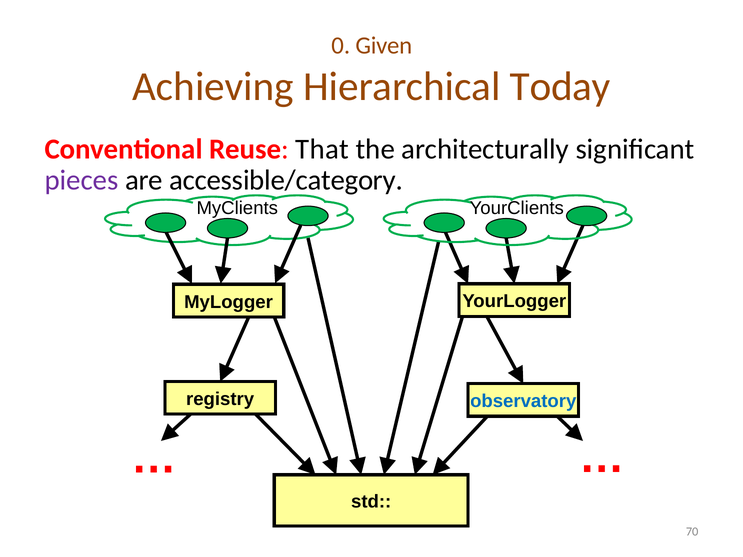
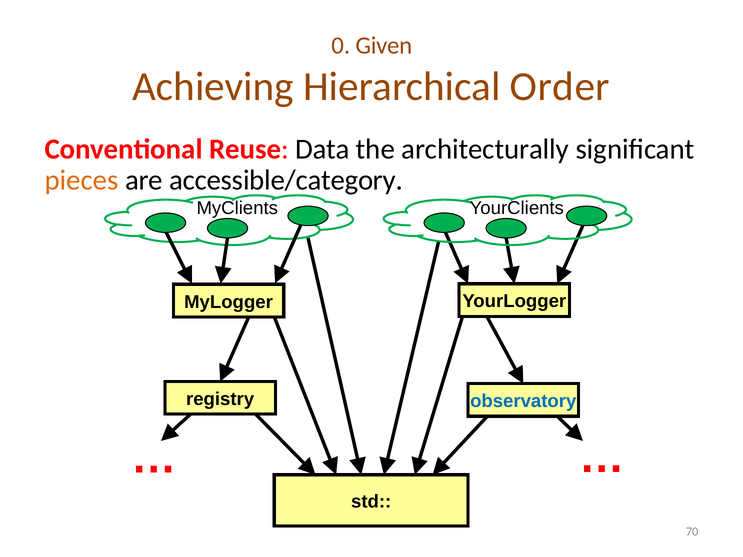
Today: Today -> Order (560, 86)
That: That -> Data (322, 149)
pieces colour: purple -> orange (82, 180)
